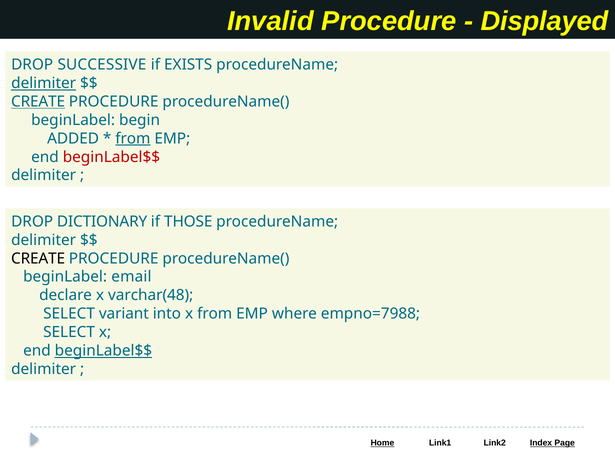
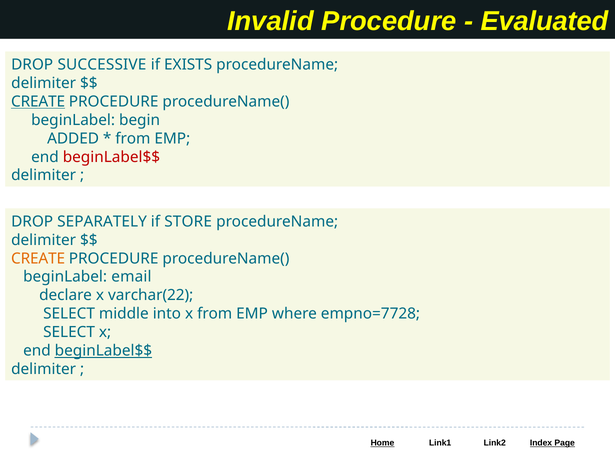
Displayed: Displayed -> Evaluated (545, 21)
delimiter underline: present -> none (44, 83)
from underline: present -> none (133, 139)
DICTIONARY: DICTIONARY -> SEPARATELY (102, 222)
THOSE: THOSE -> STORE (188, 222)
CREATE colour: black -> orange (38, 259)
varchar(48: varchar(48 -> varchar(22 (151, 296)
variant: variant -> middle (124, 314)
empno=7988: empno=7988 -> empno=7728 (370, 314)
